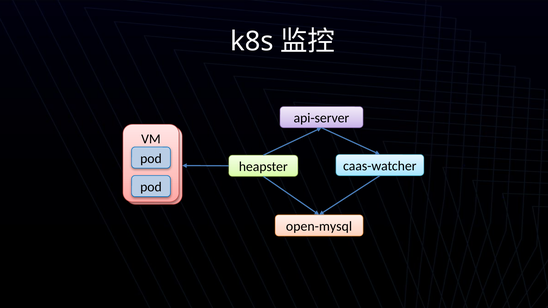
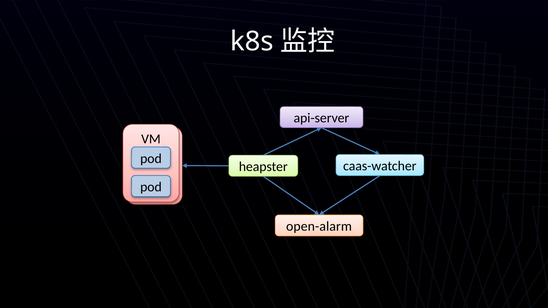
open-mysql: open-mysql -> open-alarm (319, 227)
